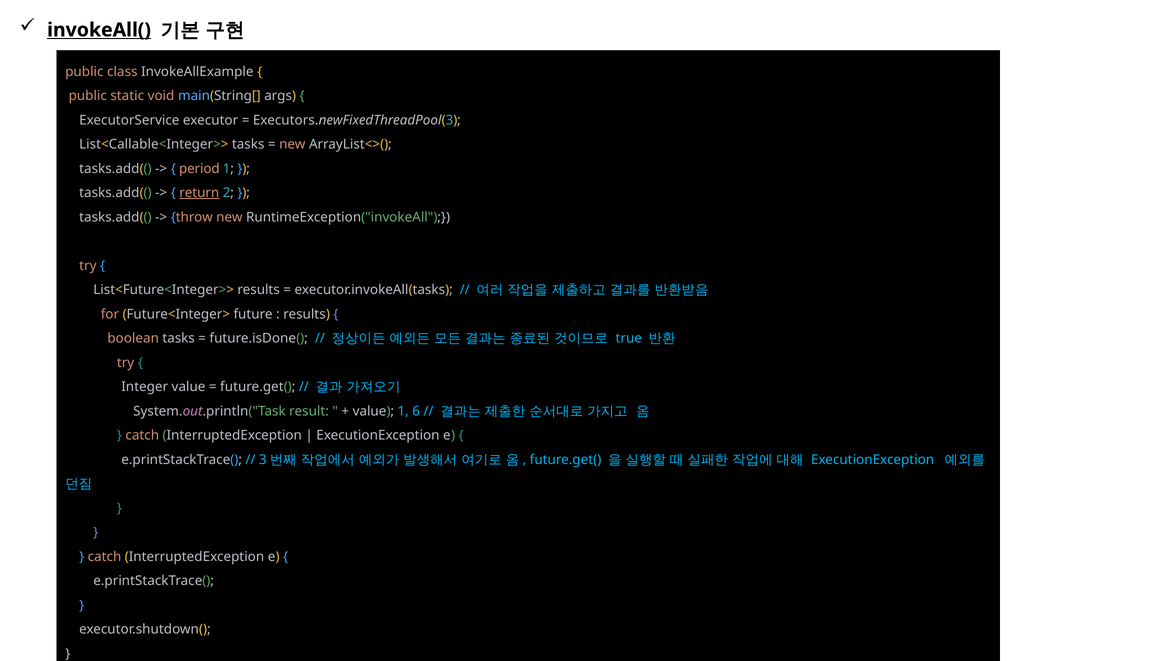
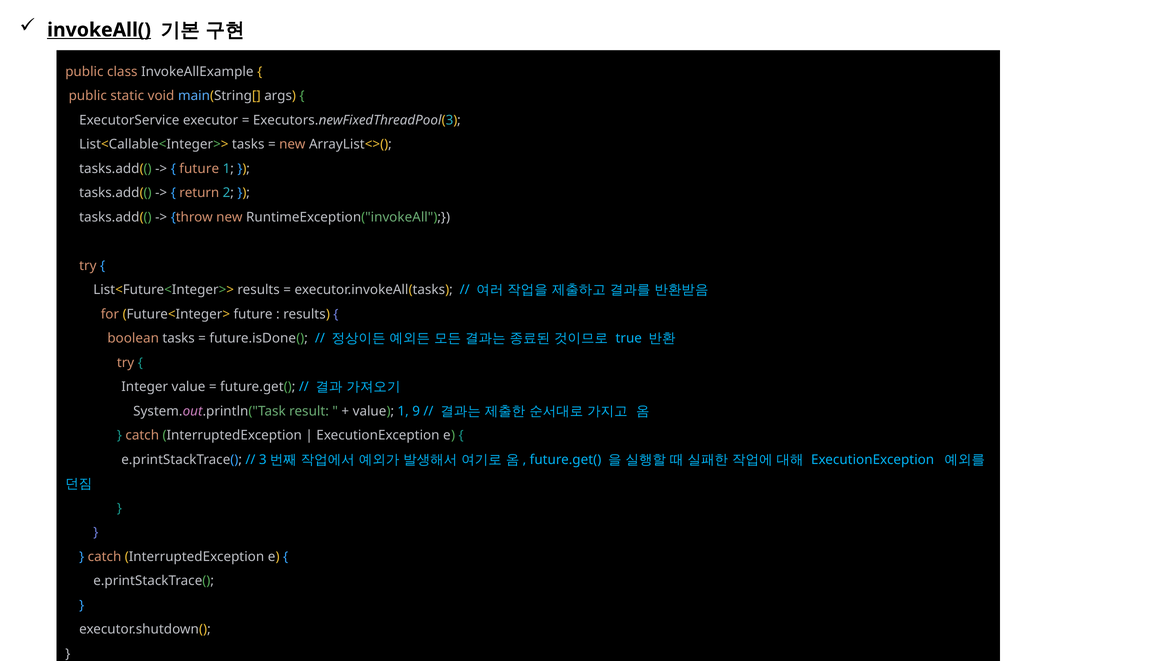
period: period -> future (199, 168)
return underline: present -> none (199, 193)
6: 6 -> 9 (416, 411)
